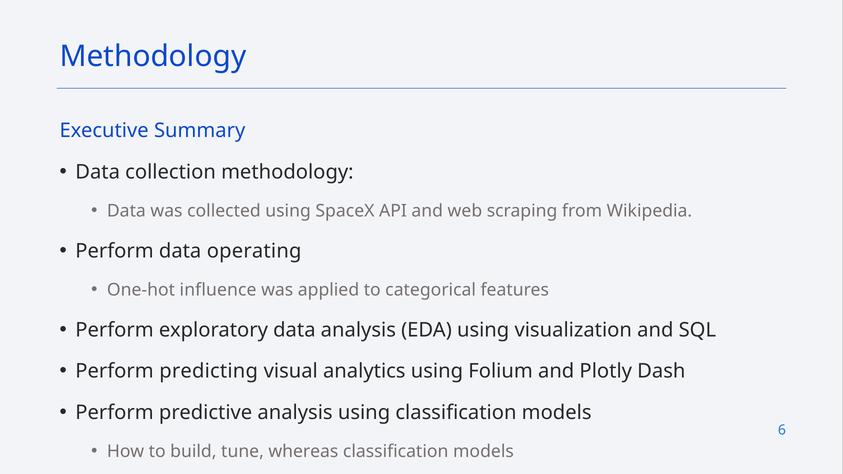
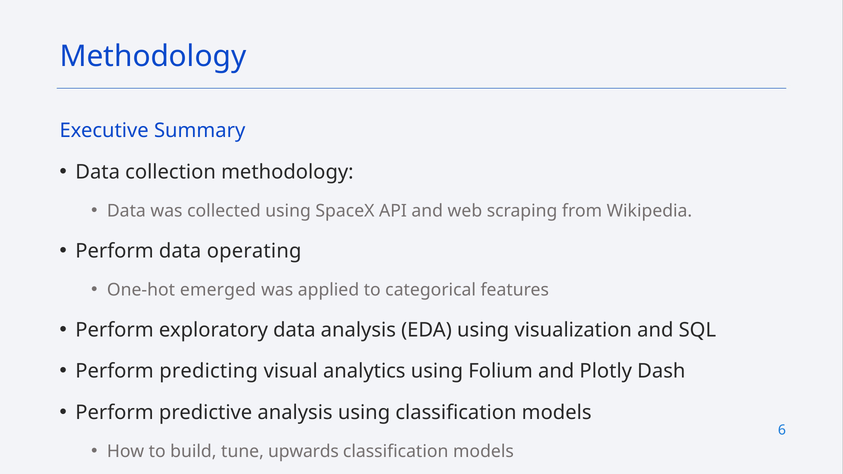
influence: influence -> emerged (218, 290)
whereas: whereas -> upwards (303, 452)
